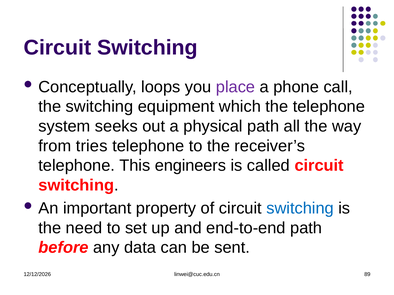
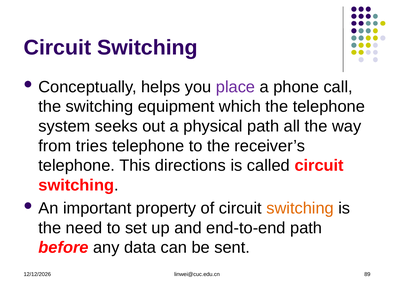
loops: loops -> helps (161, 87)
engineers: engineers -> directions (190, 166)
switching colour: blue -> orange (300, 209)
